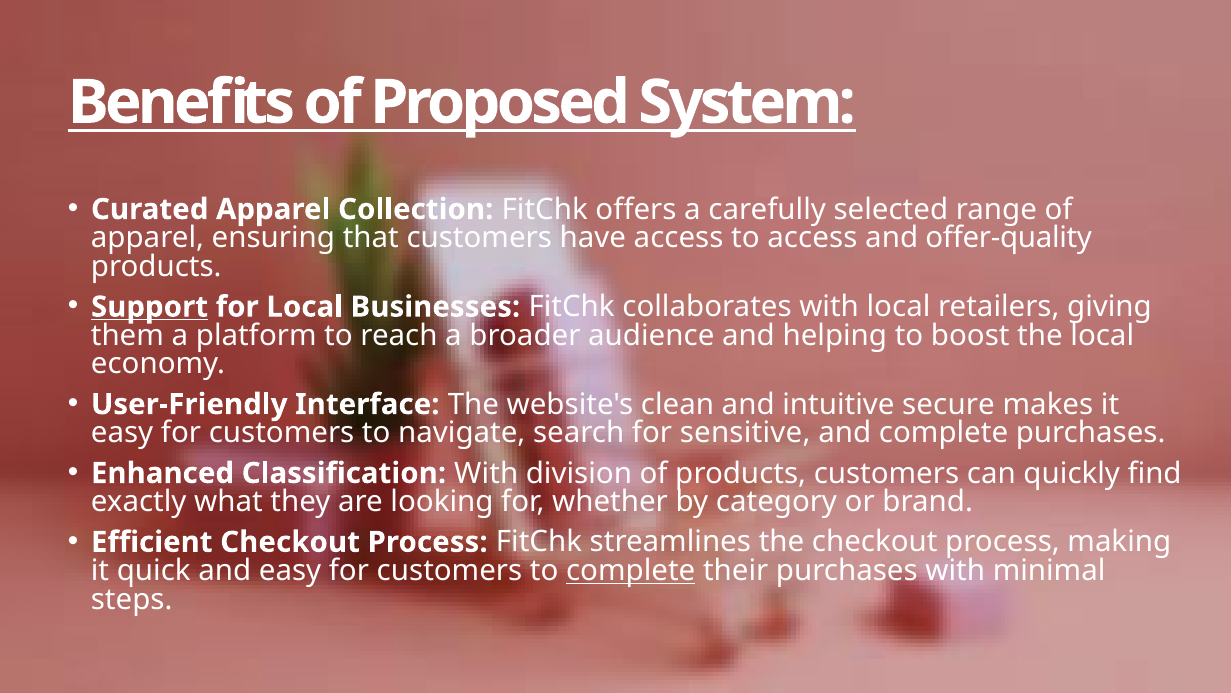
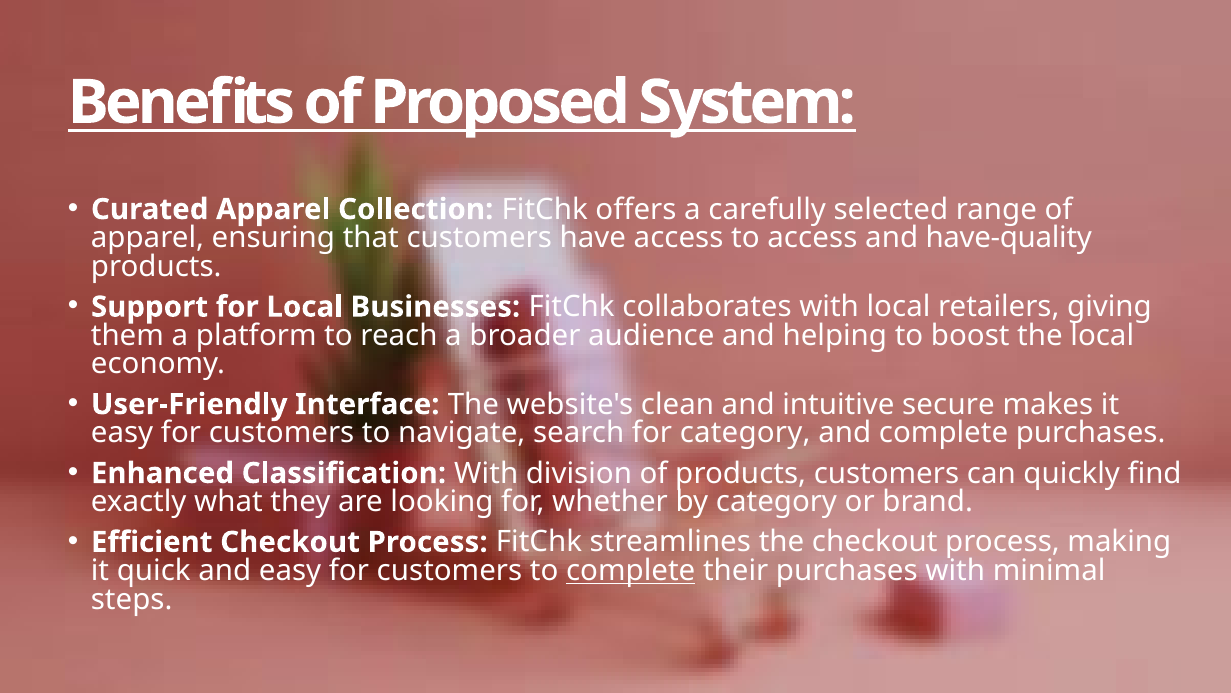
offer-quality: offer-quality -> have-quality (1009, 238)
Support underline: present -> none (150, 307)
for sensitive: sensitive -> category (745, 433)
